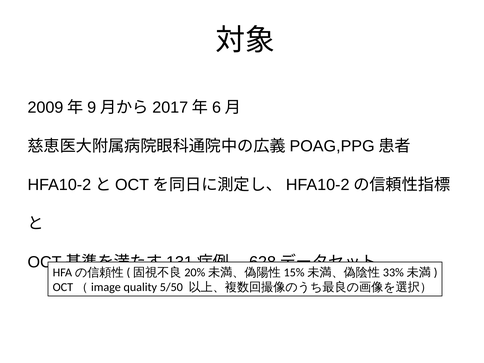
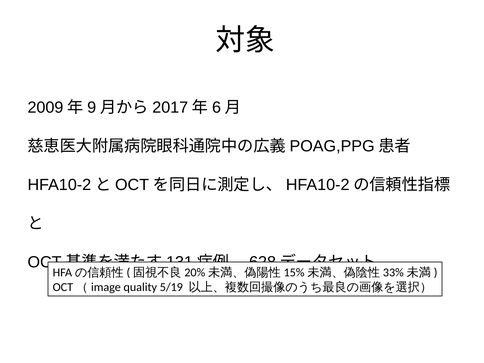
5/50: 5/50 -> 5/19 (171, 287)
